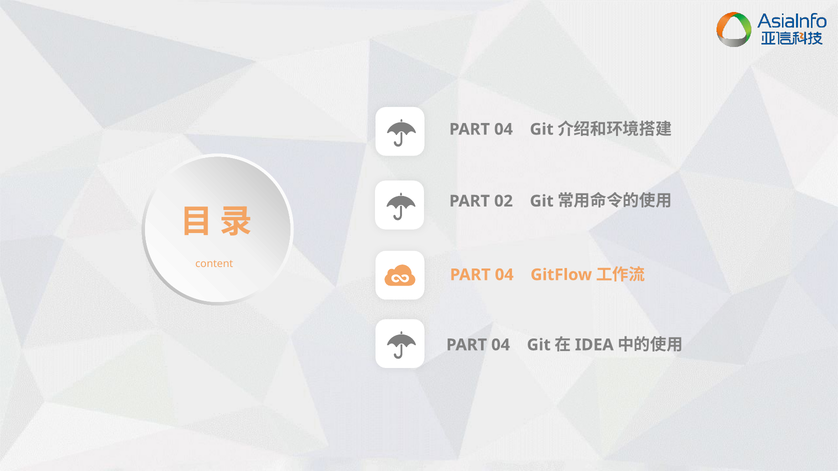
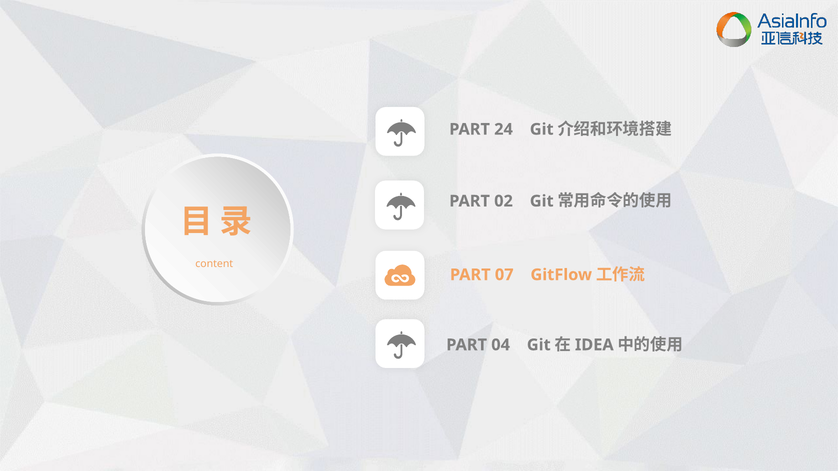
04: 04 -> 24 (504, 129)
04: 04 -> 07 (504, 275)
